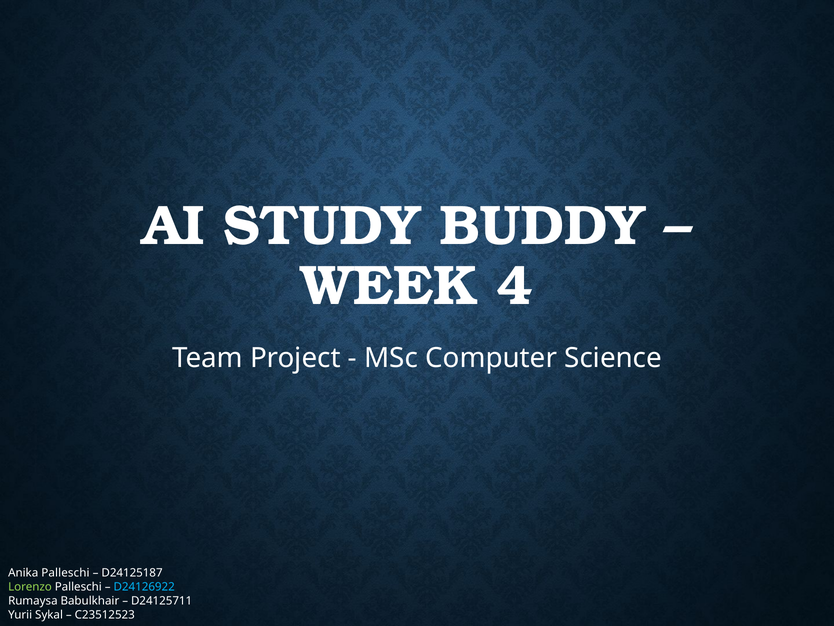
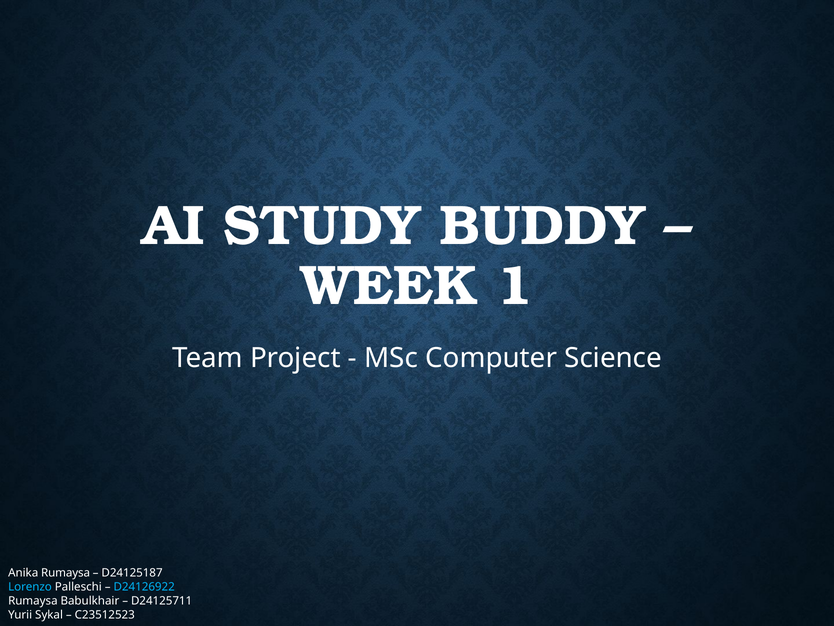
4: 4 -> 1 (515, 286)
Anika Palleschi: Palleschi -> Rumaysa (66, 572)
Lorenzo colour: light green -> light blue (30, 586)
